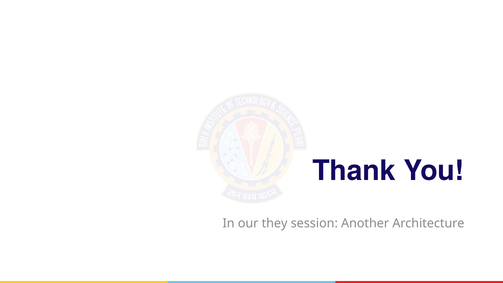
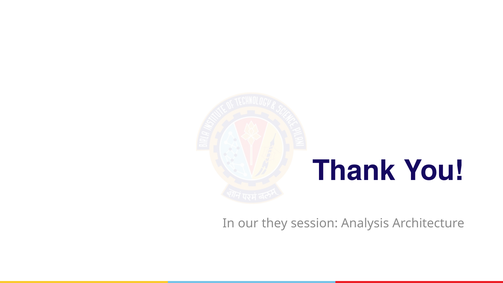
Another: Another -> Analysis (365, 223)
